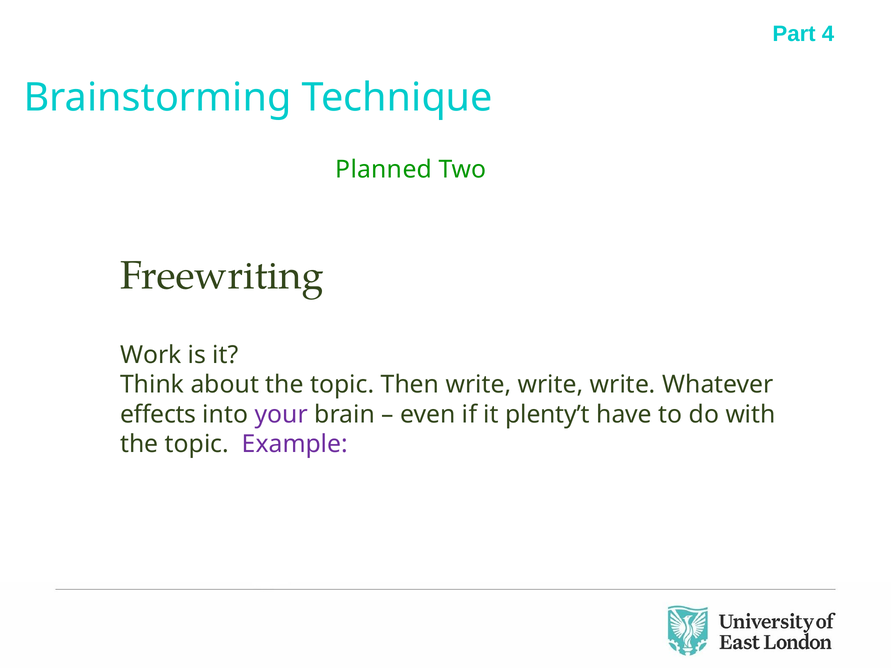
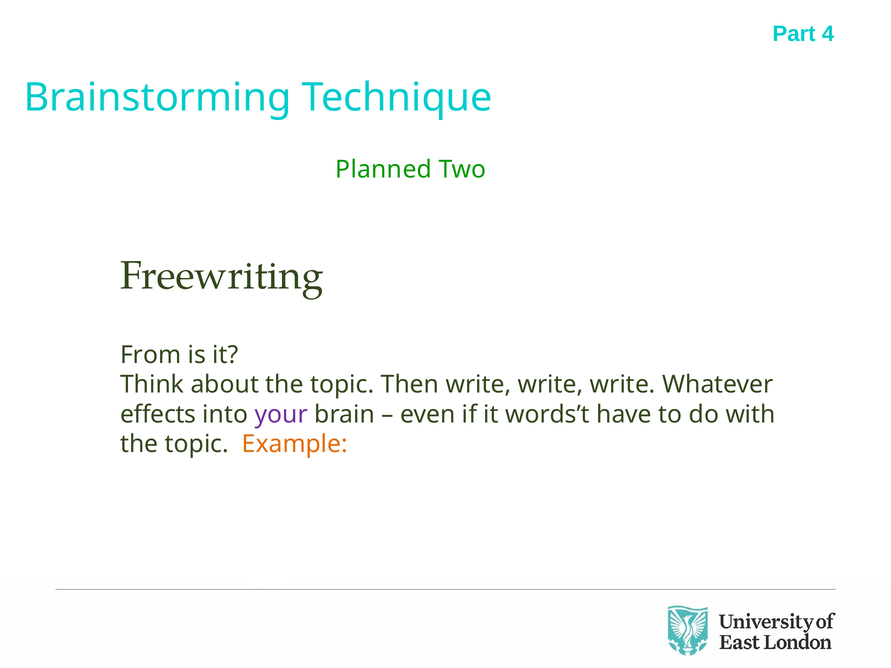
Work: Work -> From (151, 355)
plenty’t: plenty’t -> words’t (548, 414)
Example colour: purple -> orange (295, 444)
